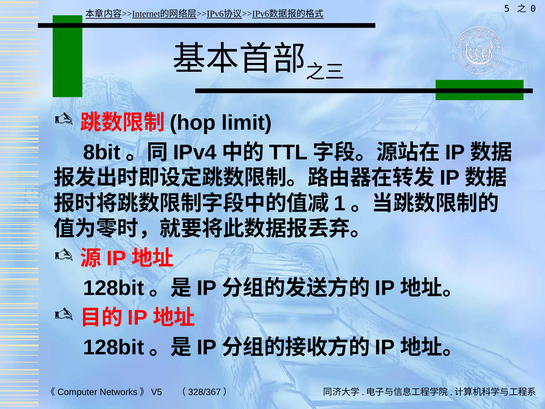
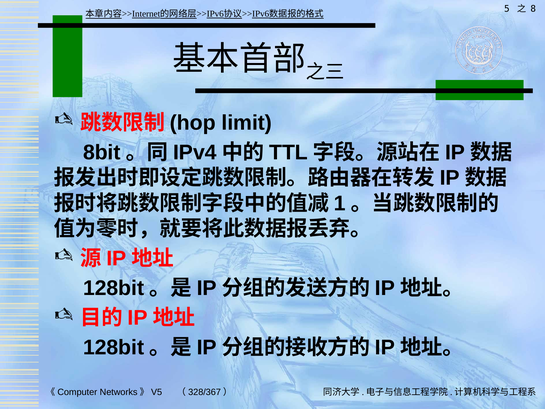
0: 0 -> 8 (533, 9)
